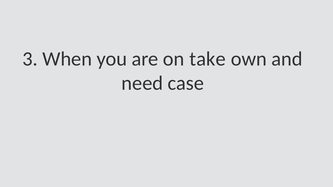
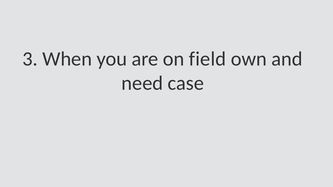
take: take -> field (208, 59)
